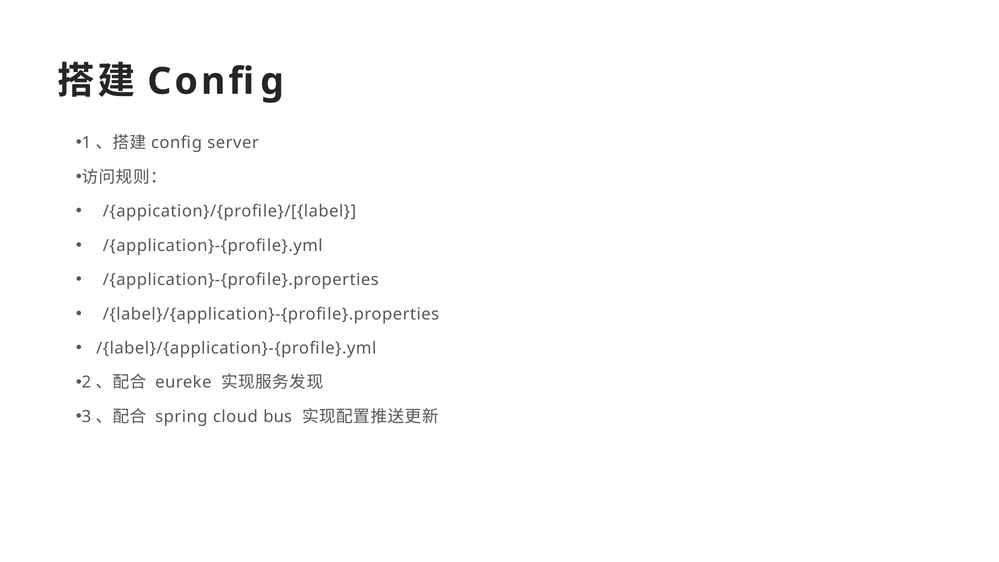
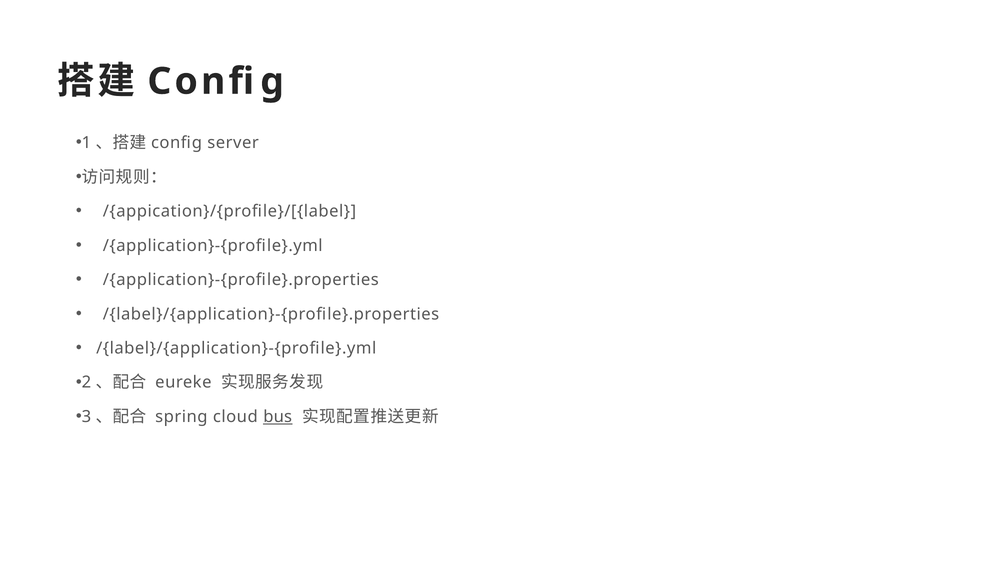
bus underline: none -> present (278, 417)
